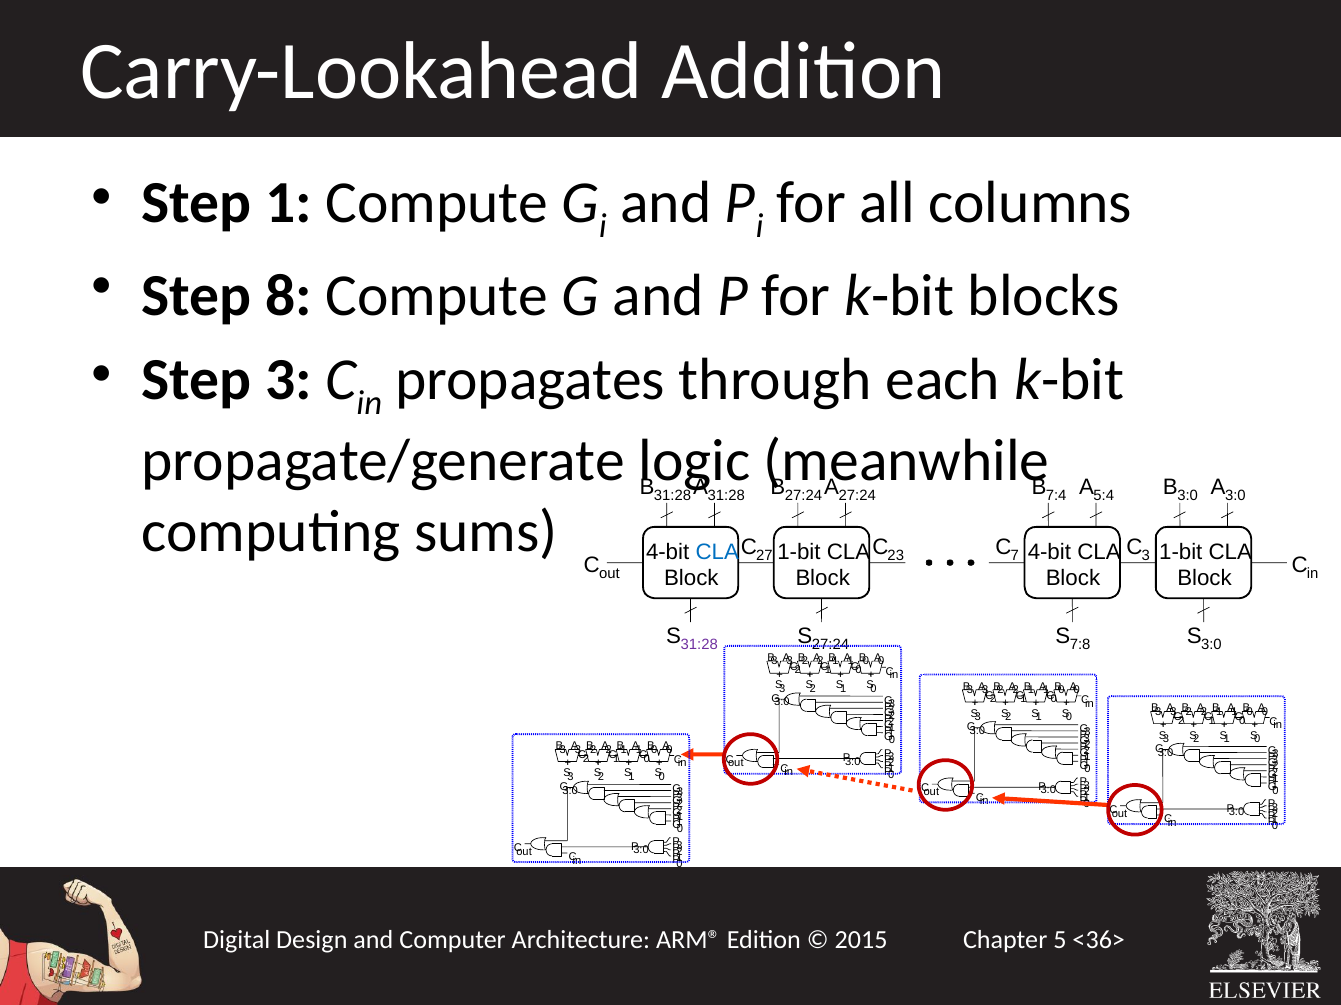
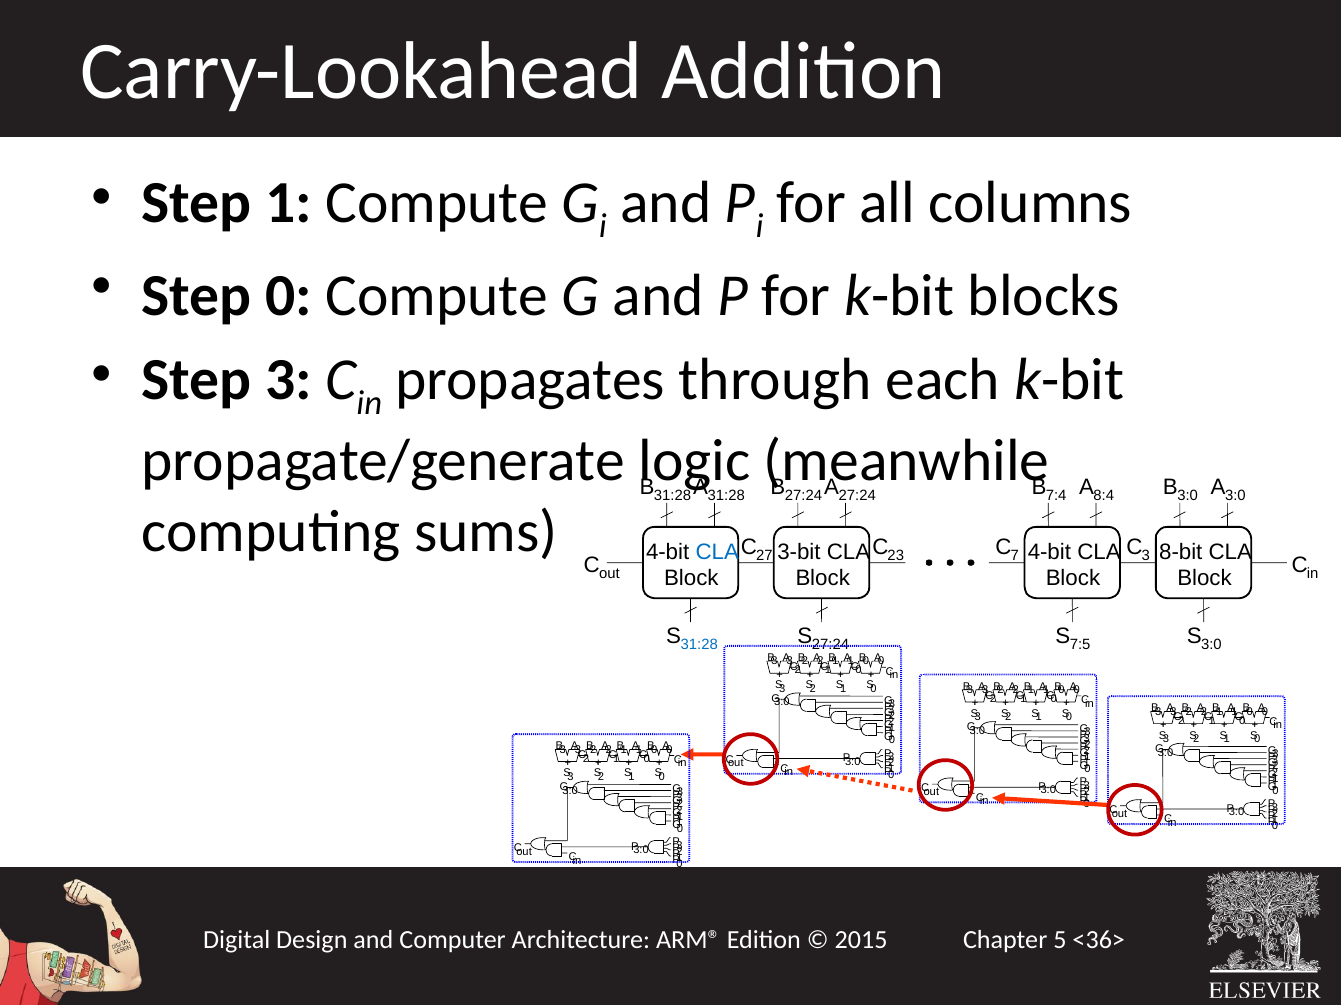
8: 8 -> 0 (288, 296)
5:4: 5:4 -> 8:4 (1104, 496)
1-bit: 1-bit -> 3-bit (799, 553)
1-bit: 1-bit -> 8-bit (1181, 553)
31:28 colour: purple -> blue (699, 645)
7:8: 7:8 -> 7:5 (1080, 645)
